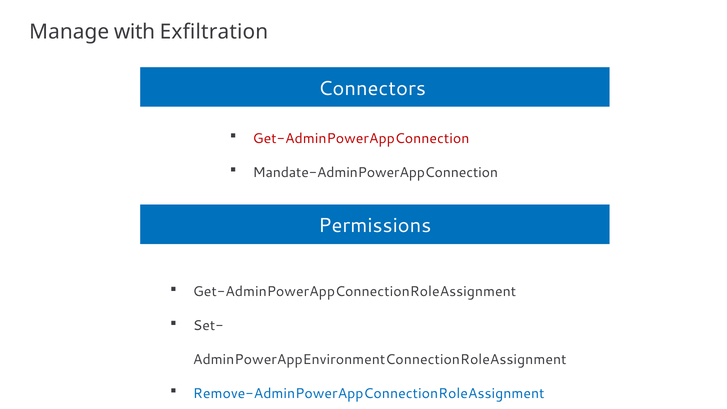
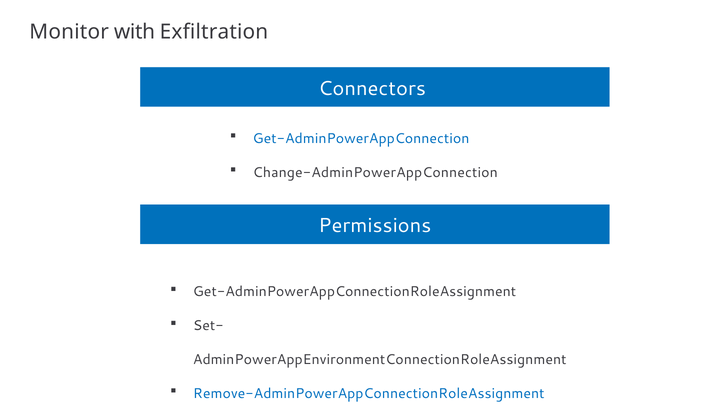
Manage: Manage -> Monitor (69, 32)
Get-AdminPowerAppConnection colour: red -> blue (361, 138)
Mandate-AdminPowerAppConnection: Mandate-AdminPowerAppConnection -> Change-AdminPowerAppConnection (375, 172)
